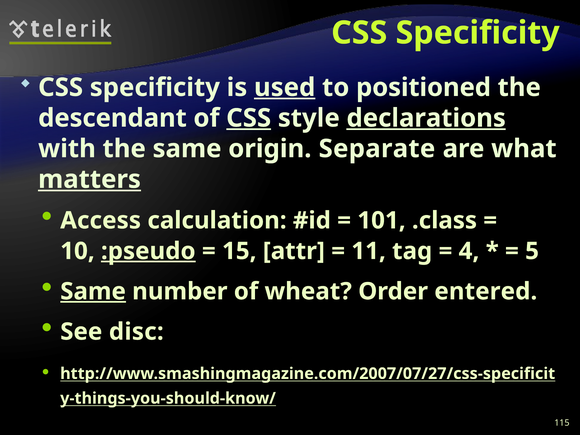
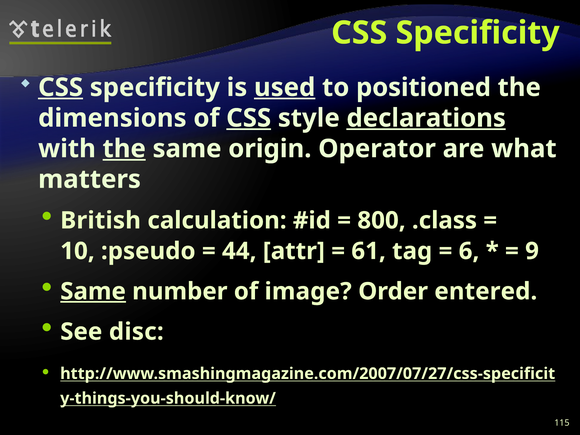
CSS underline: none -> present (61, 87)
descendant: descendant -> dimensions (112, 118)
the underline: none -> present (124, 149)
Separate: Separate -> Operator (377, 149)
matters underline: present -> none (90, 179)
Access: Access -> British (101, 220)
101: 101 -> 800 (381, 220)
:pseudo underline: present -> none (148, 251)
15: 15 -> 44 (239, 251)
11: 11 -> 61 (369, 251)
4: 4 -> 6 (469, 251)
5: 5 -> 9 (532, 251)
wheat: wheat -> image (308, 291)
